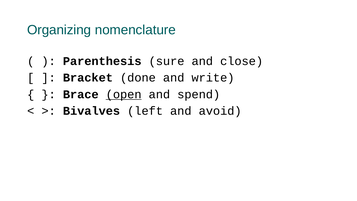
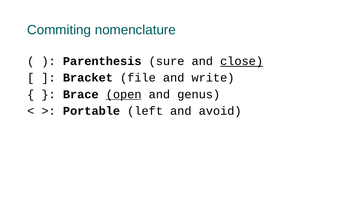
Organizing: Organizing -> Commiting (59, 30)
close underline: none -> present (242, 61)
done: done -> file (138, 78)
spend: spend -> genus (199, 94)
Bivalves: Bivalves -> Portable (91, 111)
